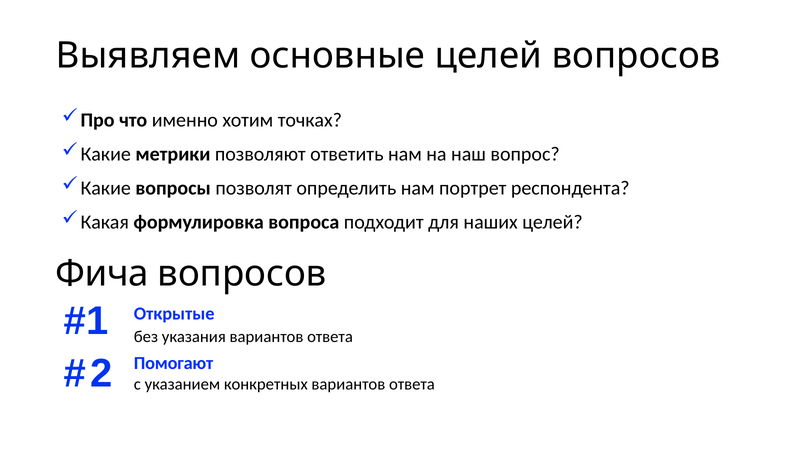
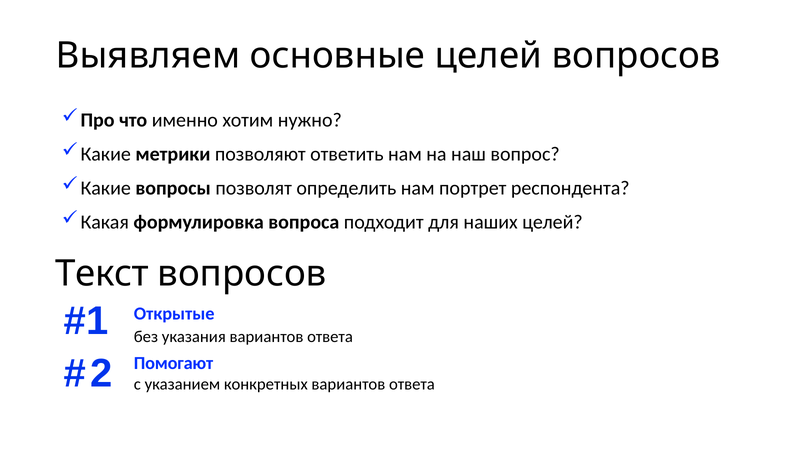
точках: точках -> нужно (310, 120)
Фича: Фича -> Текст (102, 274)
